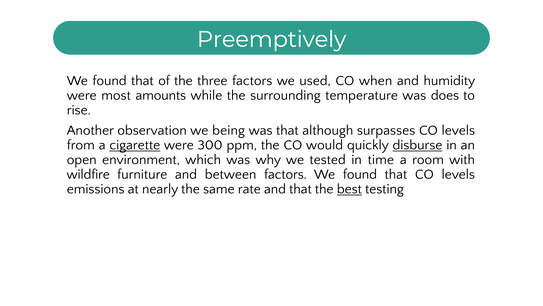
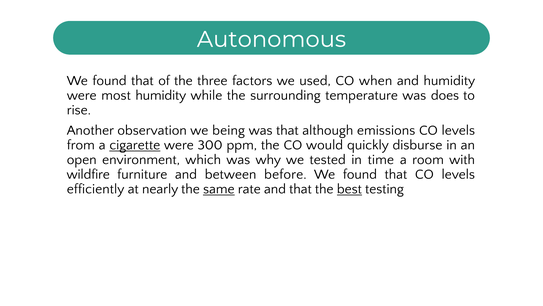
Preemptively: Preemptively -> Autonomous (271, 39)
most amounts: amounts -> humidity (161, 95)
surpasses: surpasses -> emissions (386, 130)
disburse underline: present -> none (417, 145)
between factors: factors -> before (285, 174)
emissions: emissions -> efficiently (96, 189)
same underline: none -> present (219, 189)
